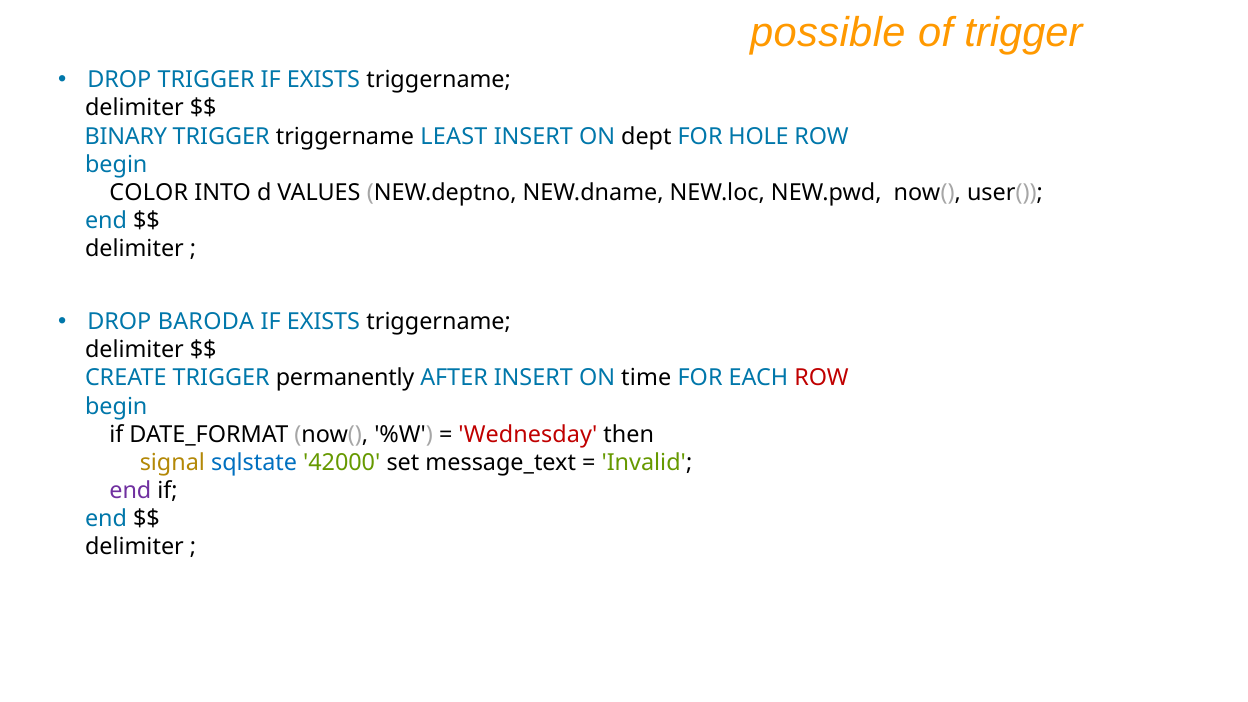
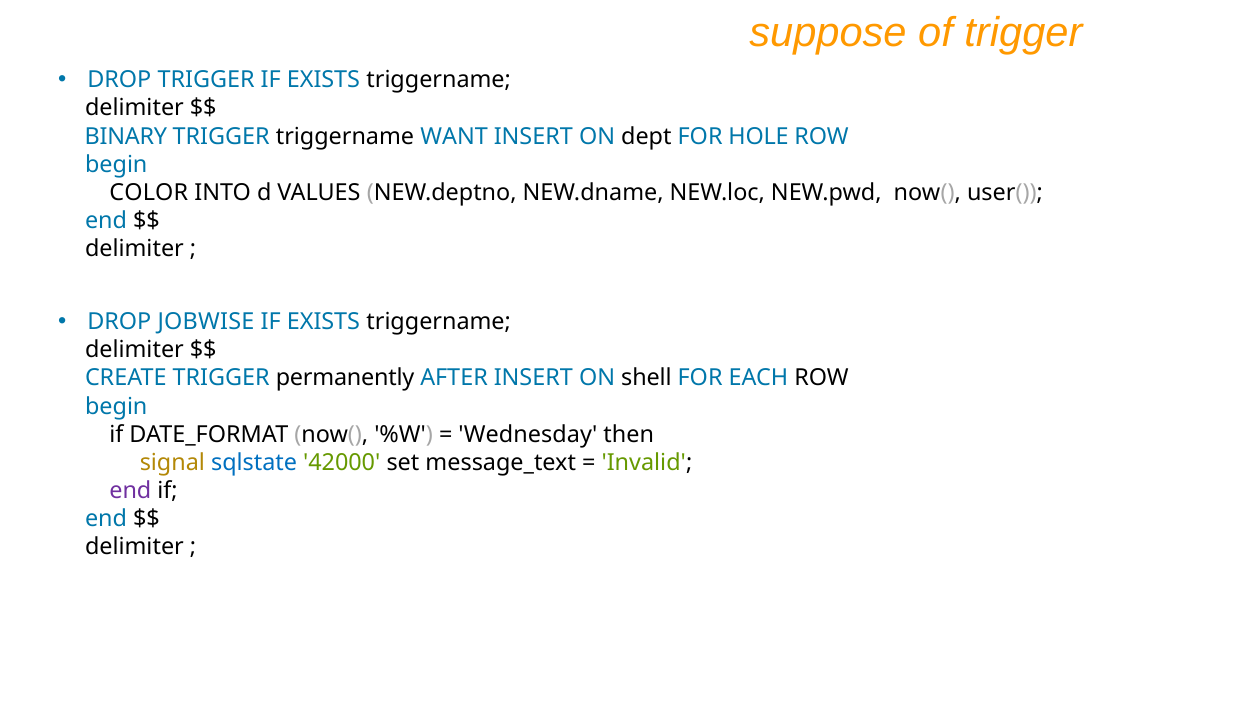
possible: possible -> suppose (828, 32)
LEAST: LEAST -> WANT (454, 136)
BARODA: BARODA -> JOBWISE (206, 322)
time: time -> shell (646, 378)
ROW colour: red -> black (822, 378)
Wednesday colour: red -> black (528, 434)
